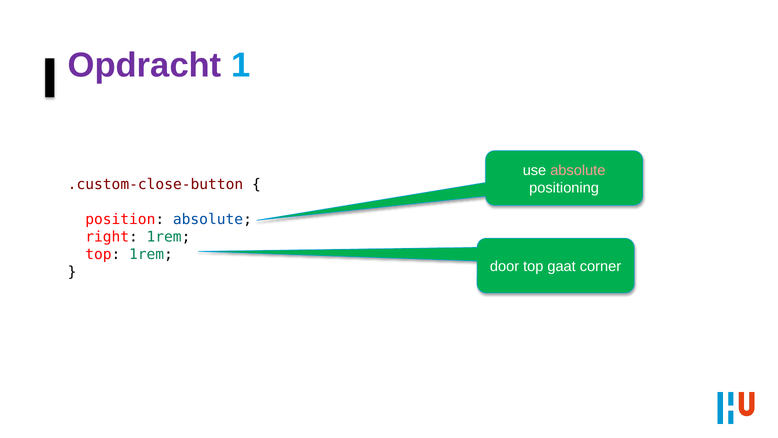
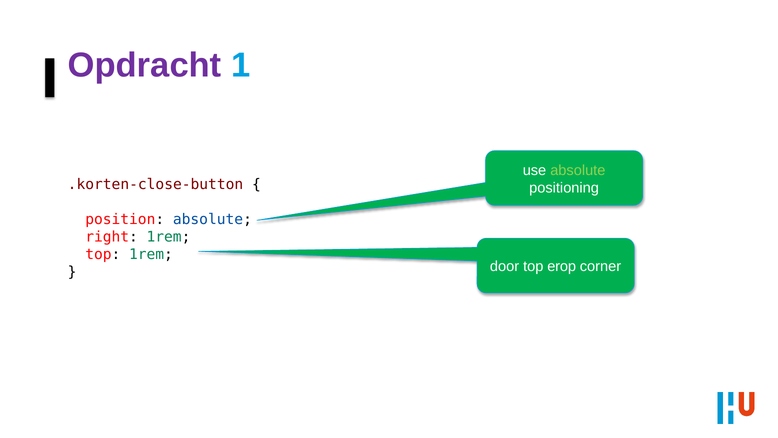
absolute colour: pink -> light green (578, 170)
.custom-close-button: .custom-close-button -> .korten-close-button (155, 184)
gaat: gaat -> erop (562, 266)
